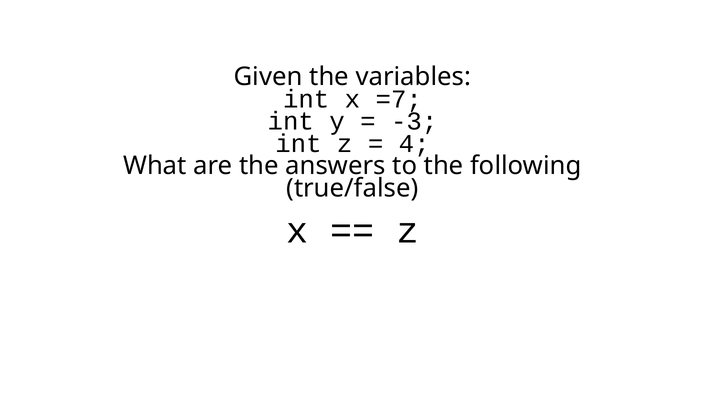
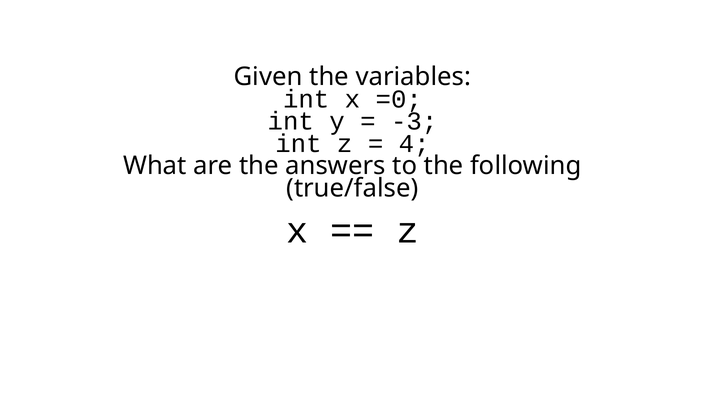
=7: =7 -> =0 (399, 99)
